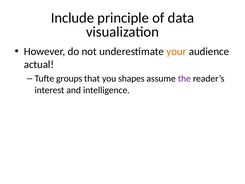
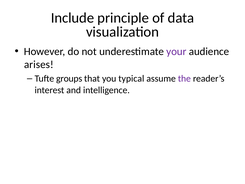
your colour: orange -> purple (176, 51)
actual: actual -> arises (39, 64)
shapes: shapes -> typical (131, 79)
